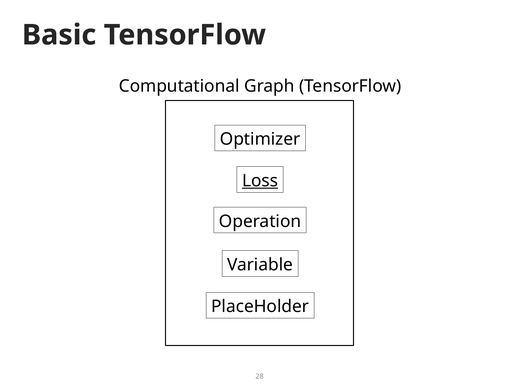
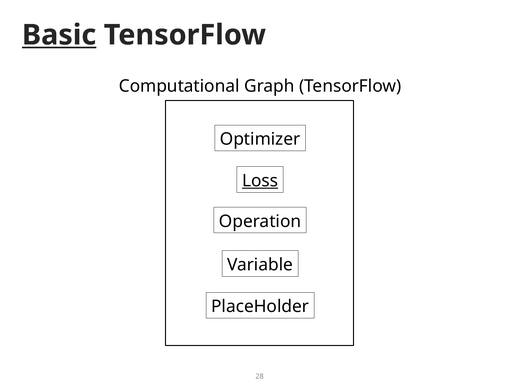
Basic underline: none -> present (59, 35)
